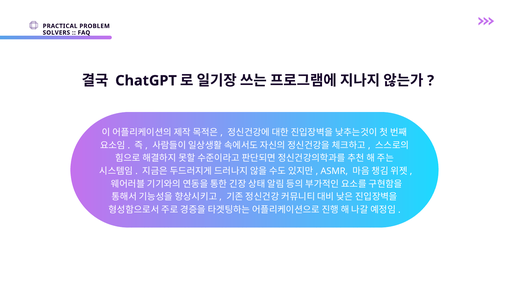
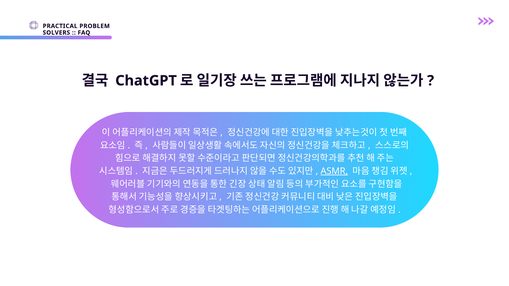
ASMR underline: none -> present (334, 171)
